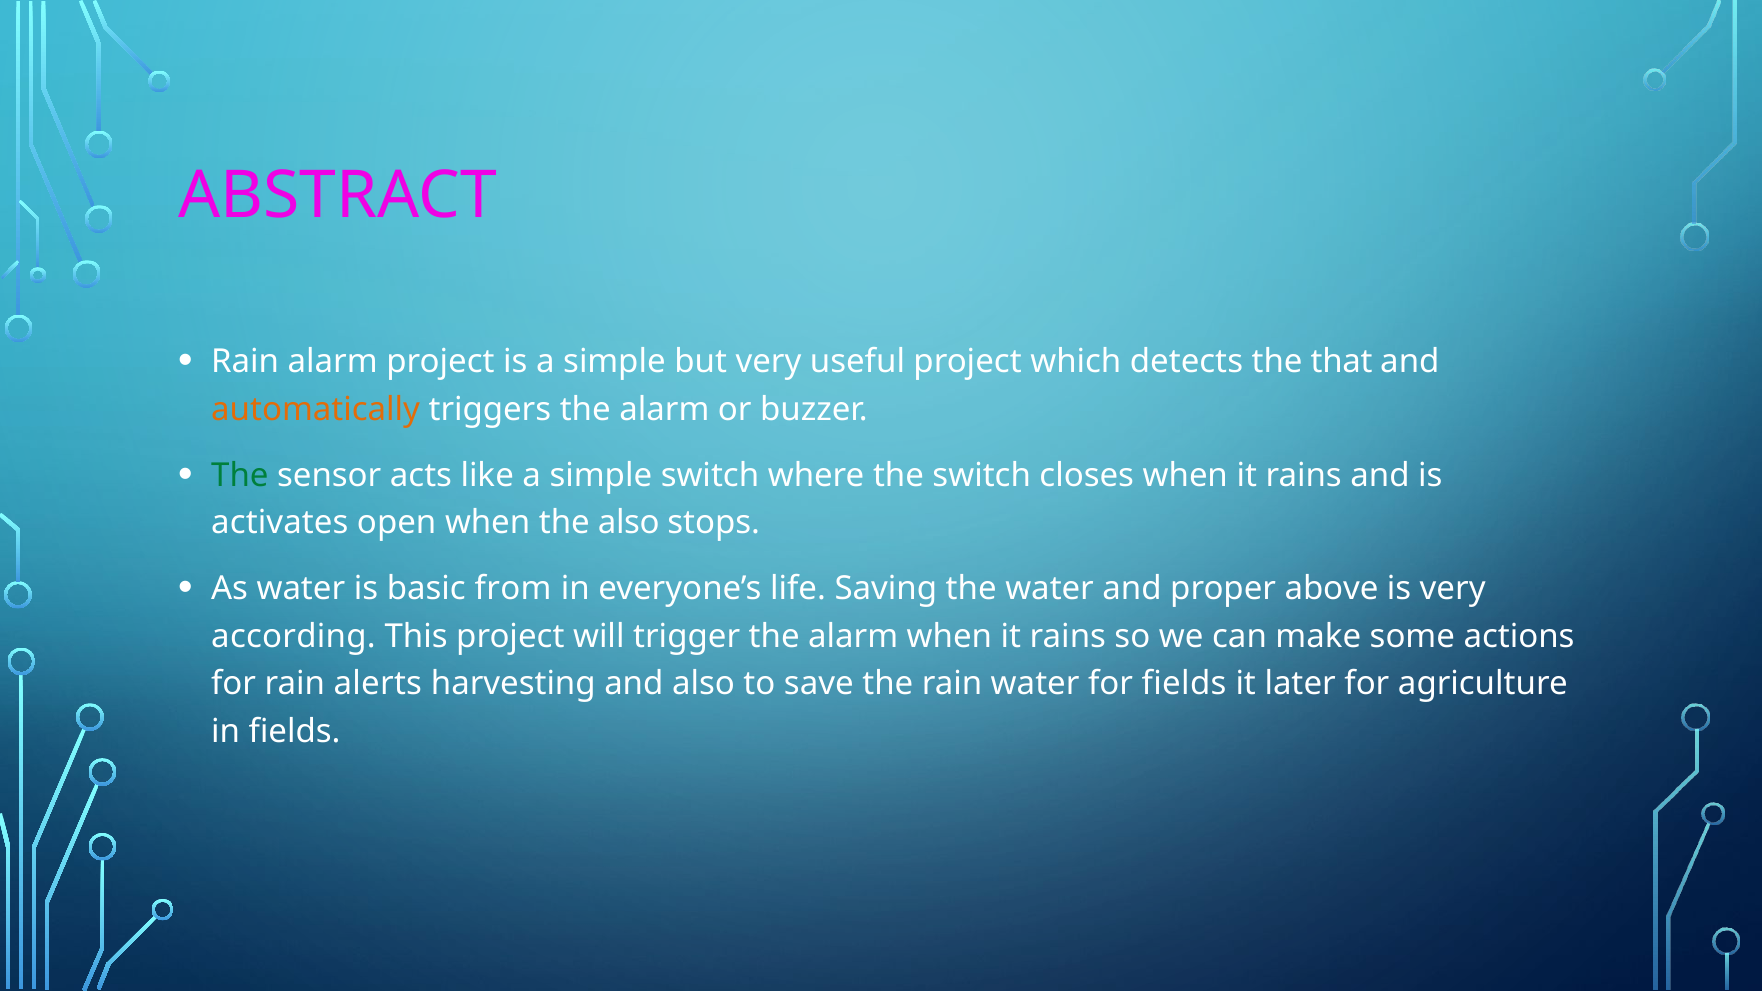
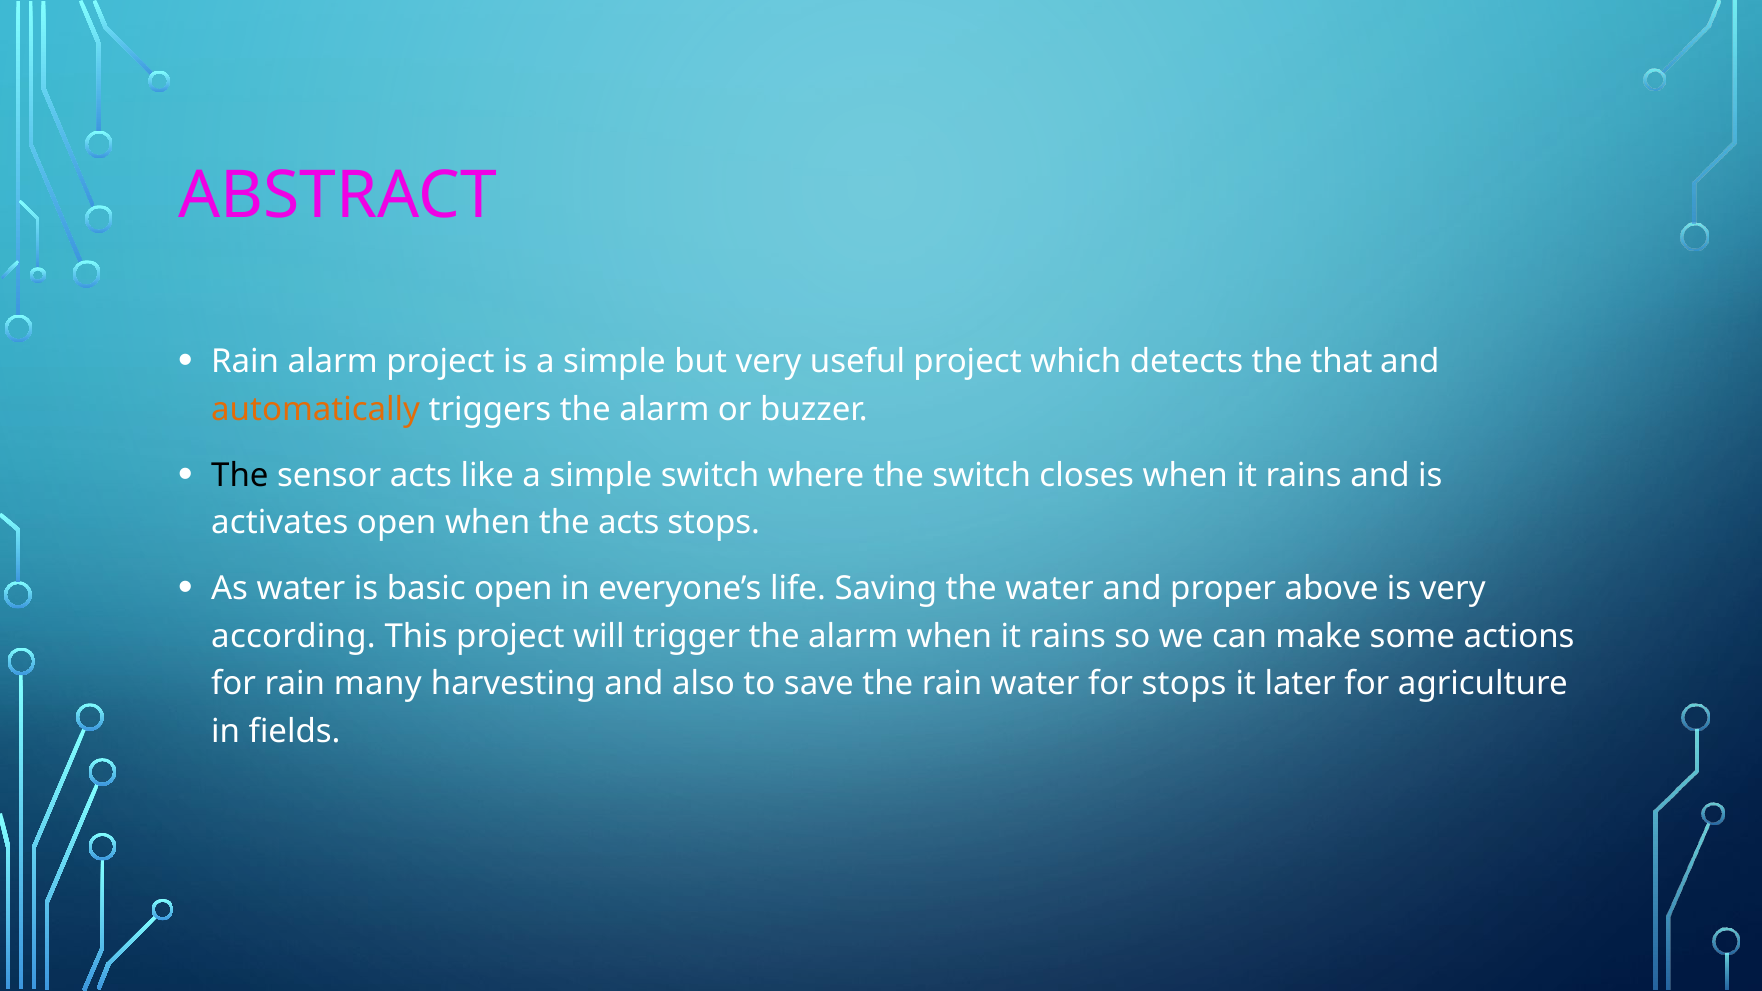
The colour: green -> black (240, 475)
the also: also -> acts (629, 523)
basic from: from -> open (513, 589)
alerts: alerts -> many (378, 684)
for fields: fields -> stops (1184, 684)
